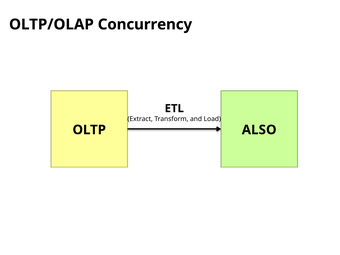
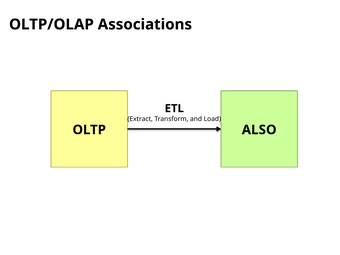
Concurrency: Concurrency -> Associations (145, 24)
